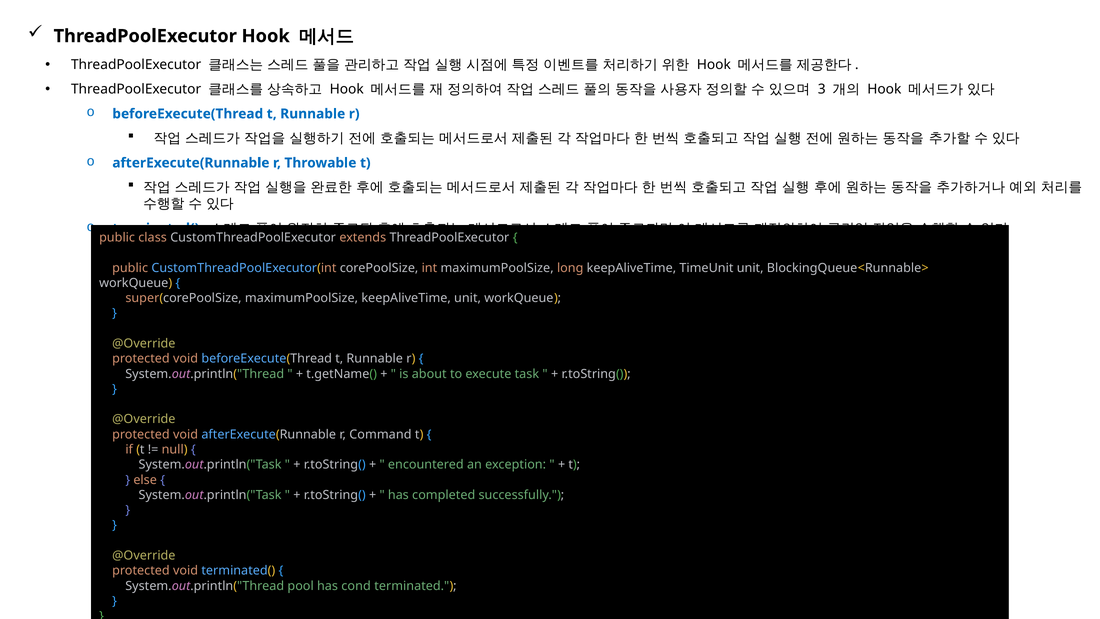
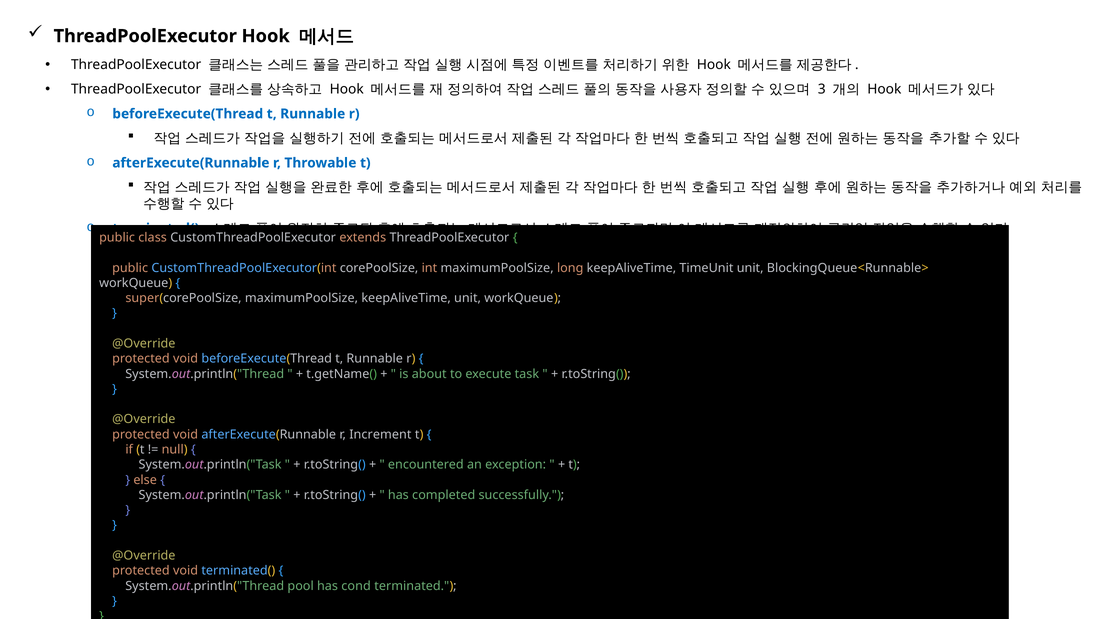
Command: Command -> Increment (380, 434)
